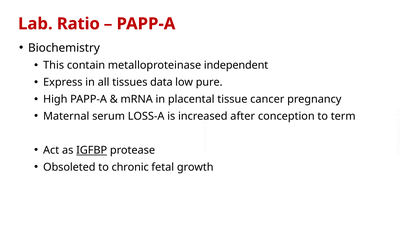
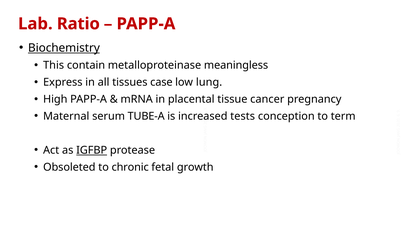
Biochemistry underline: none -> present (64, 48)
independent: independent -> meaningless (236, 65)
data: data -> case (161, 82)
pure: pure -> lung (209, 82)
LOSS-A: LOSS-A -> TUBE-A (146, 116)
after: after -> tests (243, 116)
